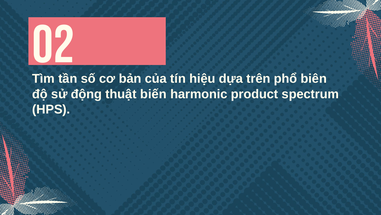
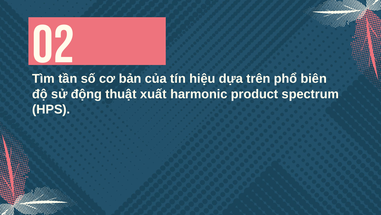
biến: biến -> xuất (153, 94)
